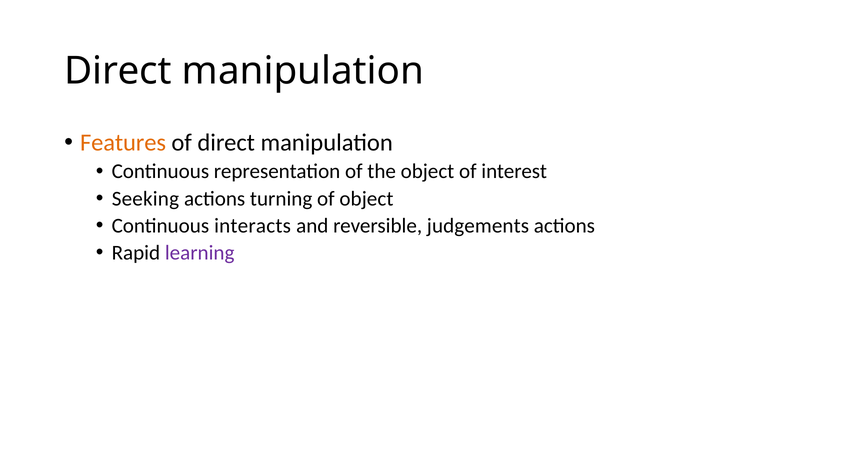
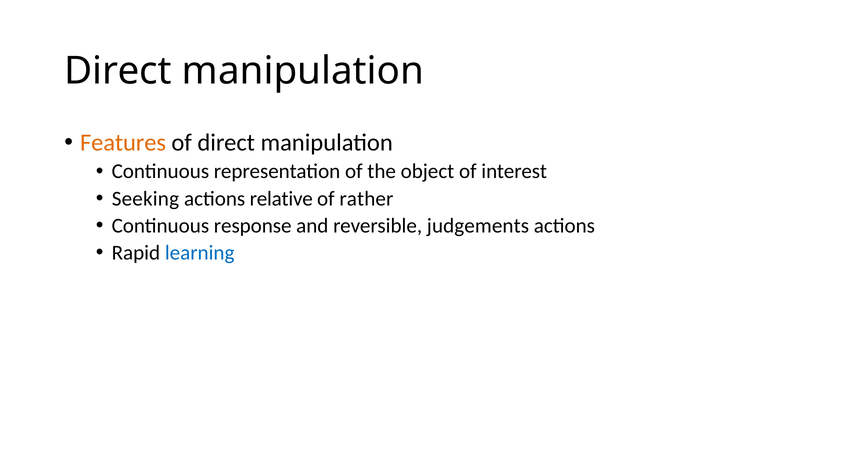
turning: turning -> relative (281, 199)
of object: object -> rather (366, 199)
interacts: interacts -> response (253, 226)
learning colour: purple -> blue (200, 253)
